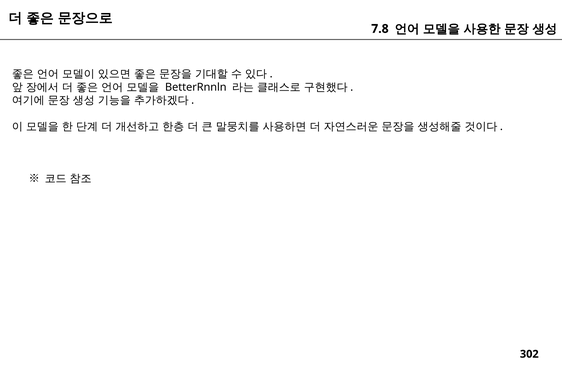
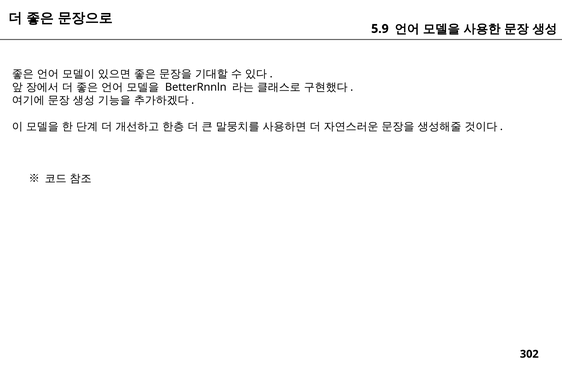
7.8: 7.8 -> 5.9 (380, 29)
